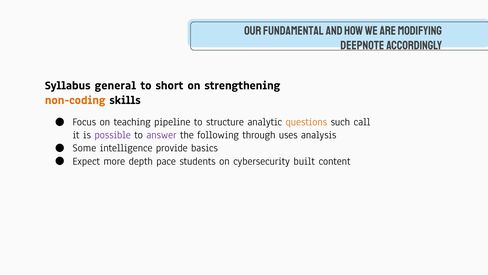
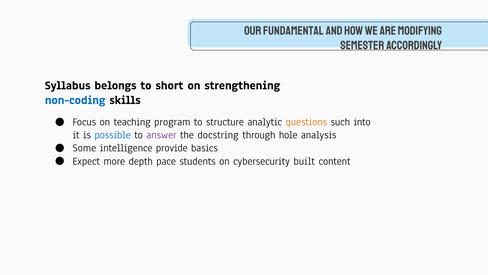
deepnote: deepnote -> semester (362, 45)
general: general -> belongs (115, 85)
non-coding colour: orange -> blue (75, 100)
pipeline: pipeline -> program (172, 122)
call: call -> into (362, 122)
possible colour: purple -> blue (113, 135)
following: following -> docstring (218, 135)
uses: uses -> hole (288, 135)
